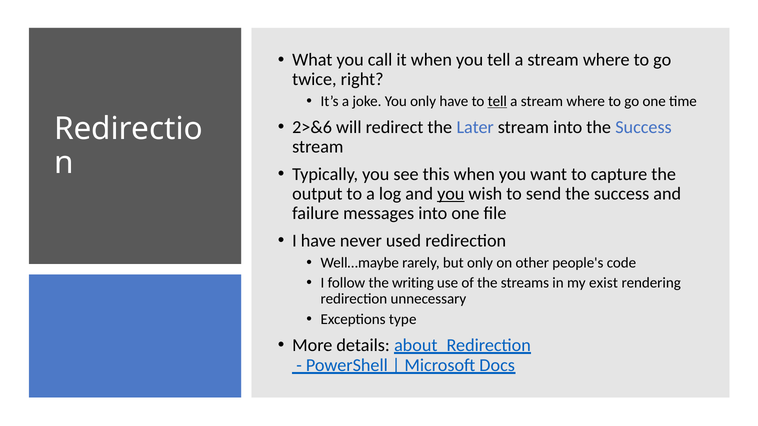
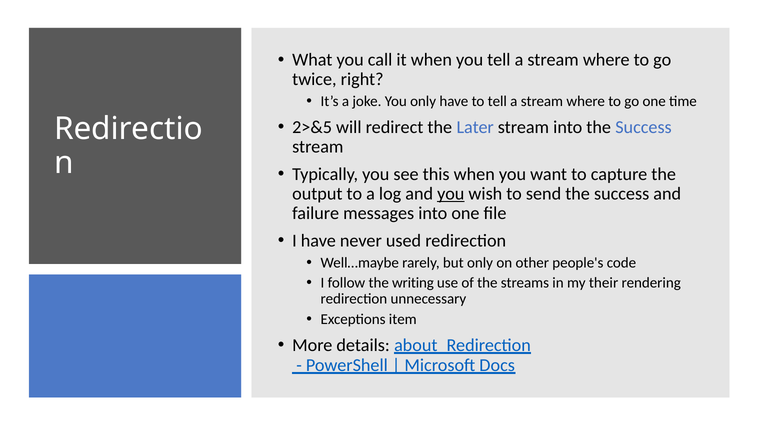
tell underline: present -> none (497, 101)
2>&6: 2>&6 -> 2>&5 (312, 127)
exist: exist -> their (604, 283)
type: type -> item (403, 319)
